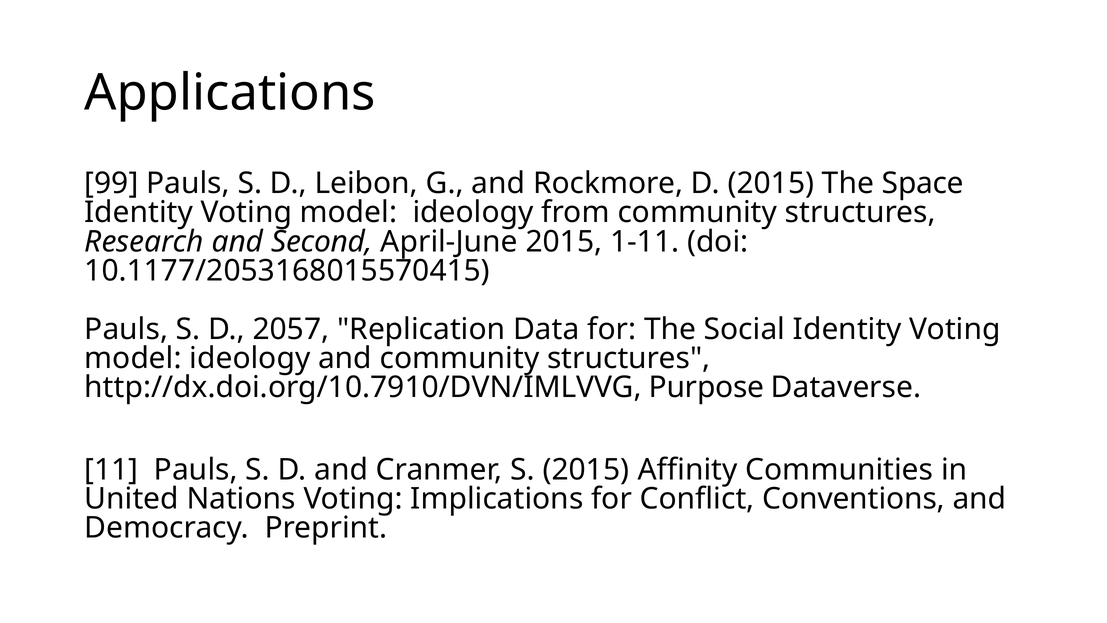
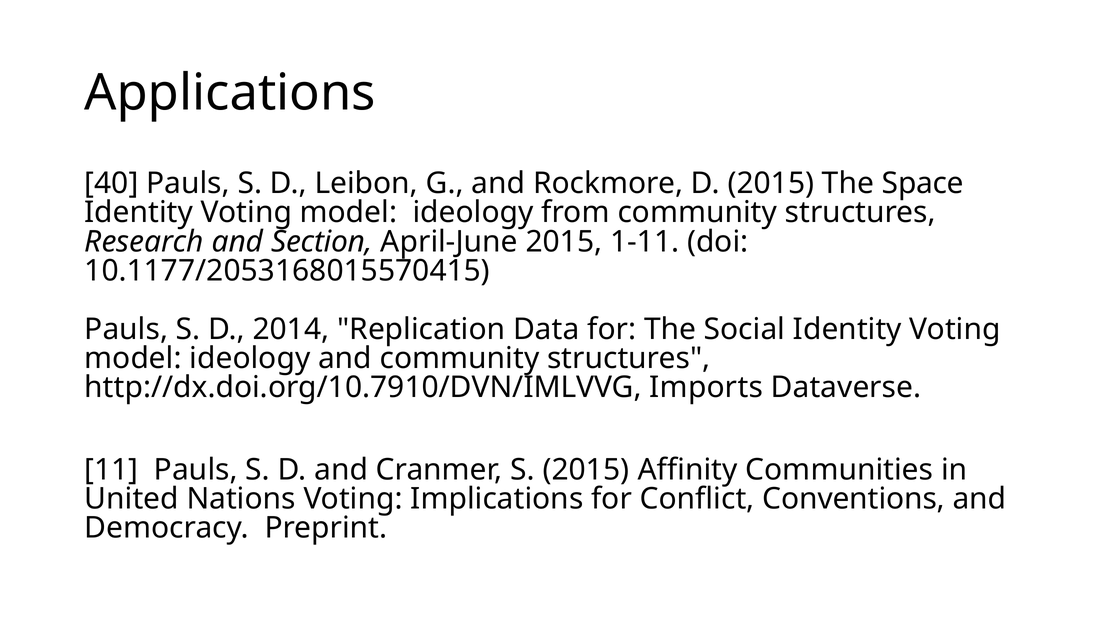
99: 99 -> 40 (111, 183)
Second: Second -> Section (322, 242)
2057: 2057 -> 2014 (291, 329)
Purpose: Purpose -> Imports (706, 387)
